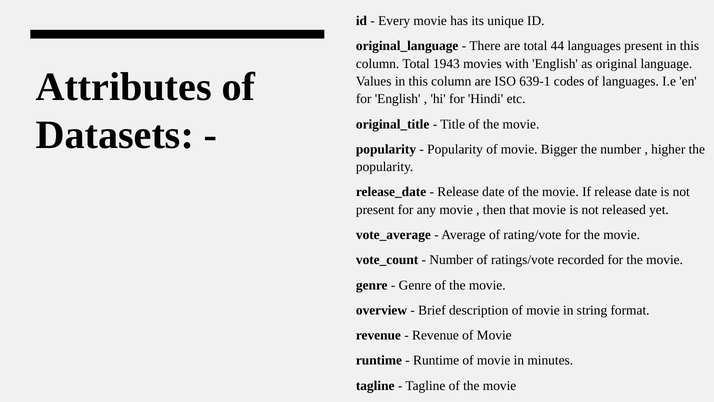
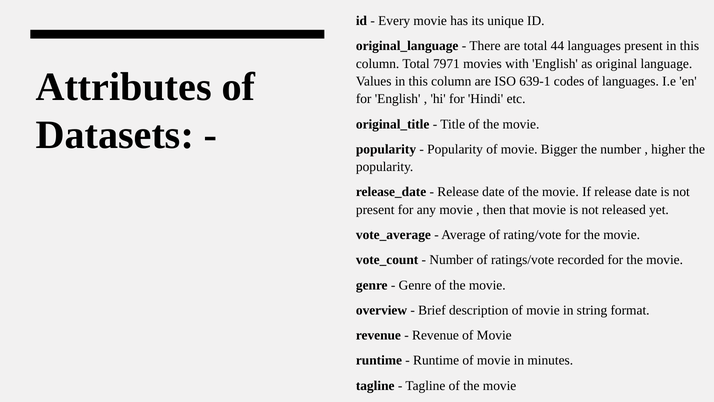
1943: 1943 -> 7971 (446, 64)
